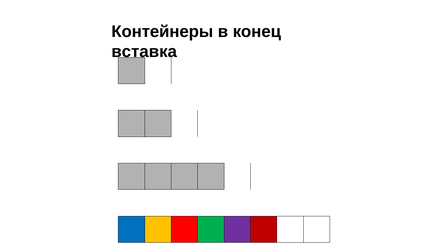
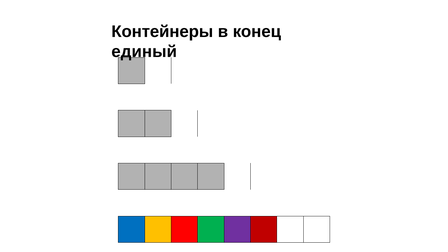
вставка: вставка -> единый (144, 52)
